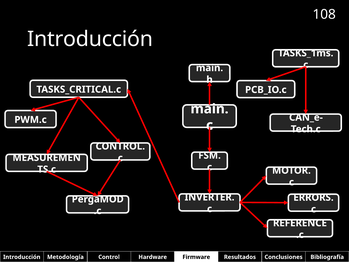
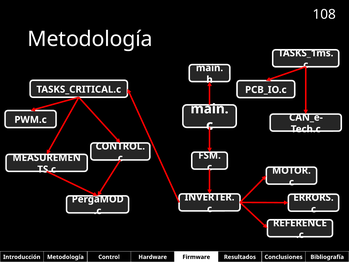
Introducción: Introducción -> Metodología (90, 39)
